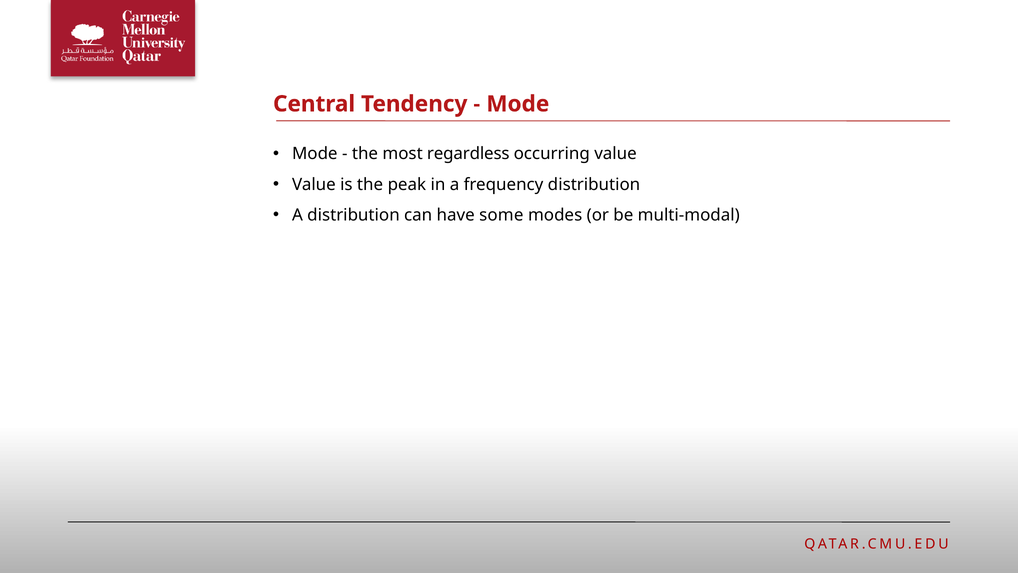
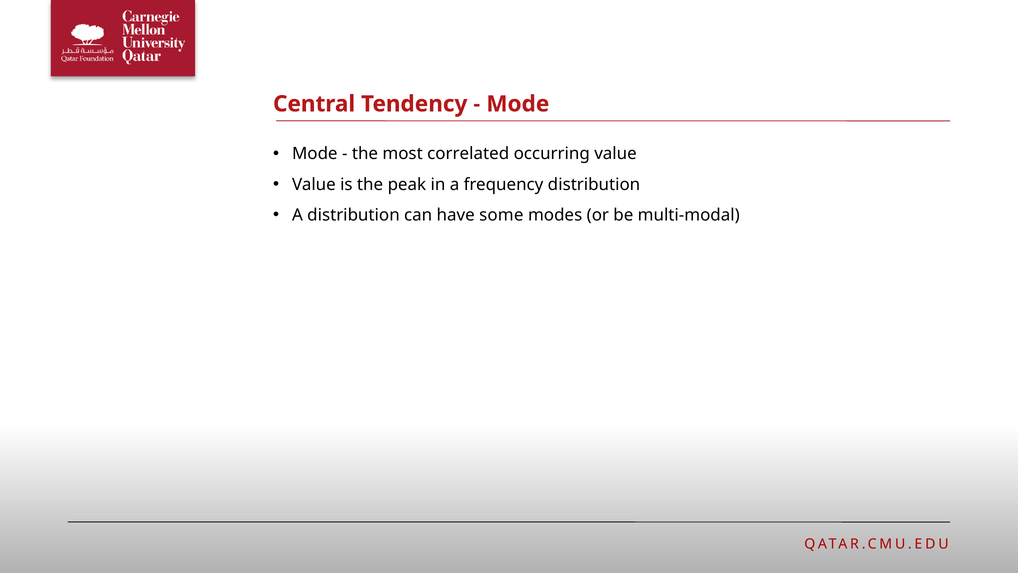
regardless: regardless -> correlated (468, 154)
